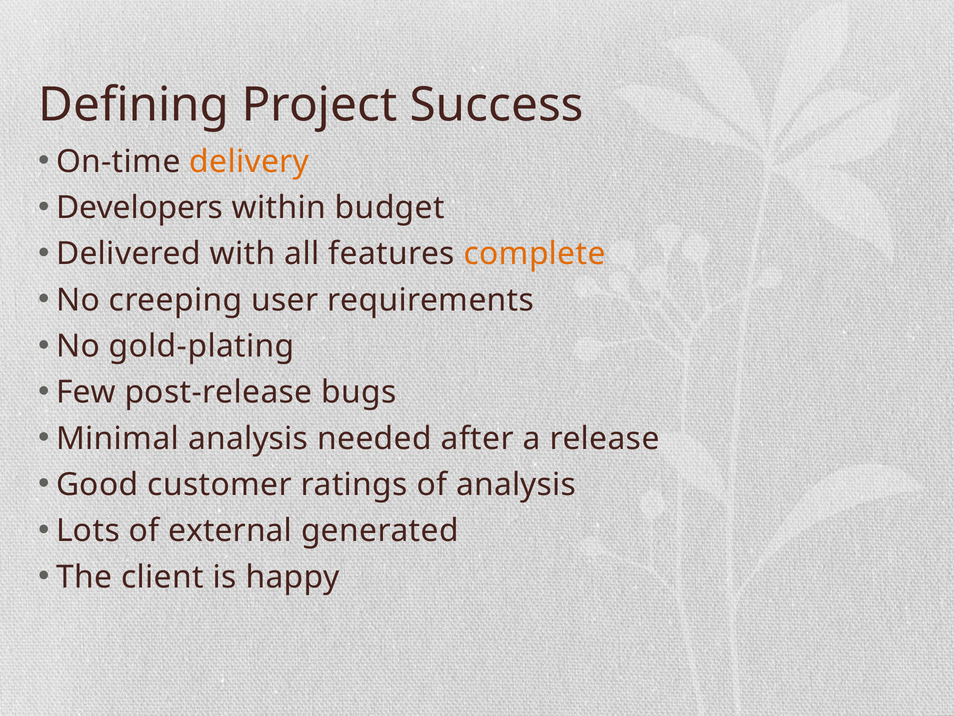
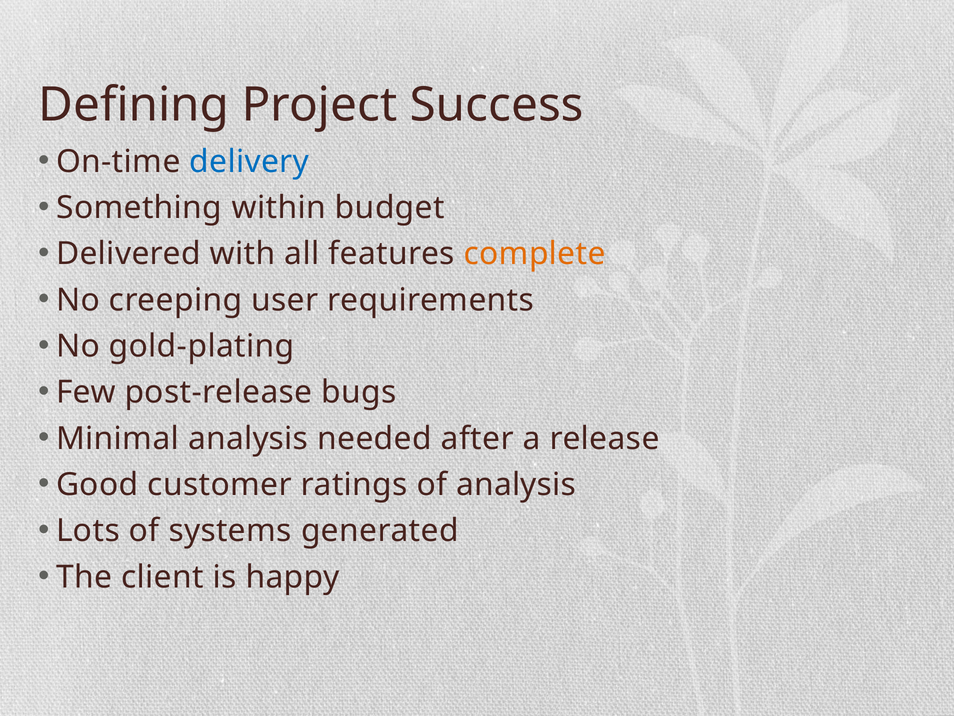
delivery colour: orange -> blue (249, 162)
Developers: Developers -> Something (139, 208)
external: external -> systems (230, 531)
